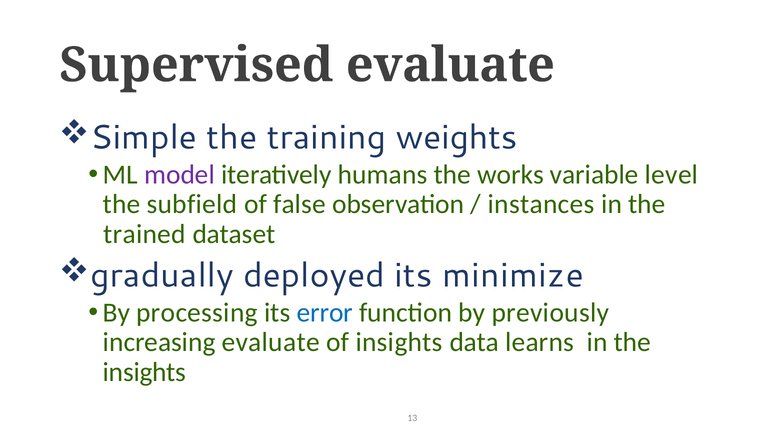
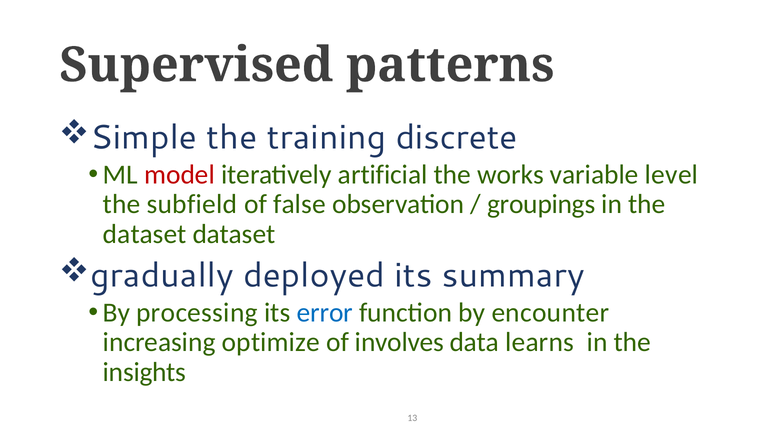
Supervised evaluate: evaluate -> patterns (450, 65)
weights: weights -> discrete (457, 137)
model colour: purple -> red (180, 175)
humans: humans -> artificial (383, 175)
instances: instances -> groupings (541, 204)
trained: trained -> dataset (145, 234)
minimize: minimize -> summary (513, 275)
previously: previously -> encounter (550, 313)
increasing evaluate: evaluate -> optimize (271, 342)
of insights: insights -> involves (399, 342)
